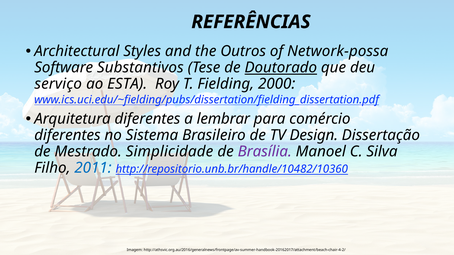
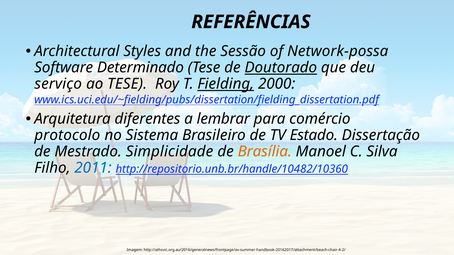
Outros: Outros -> Sessão (243, 51)
Substantivos: Substantivos -> Determinado (140, 68)
ao ESTA: ESTA -> TESE (127, 84)
Fielding underline: none -> present (226, 84)
diferentes: diferentes -> protocolo (67, 136)
Design: Design -> Estado (314, 136)
Brasília colour: purple -> orange (265, 152)
